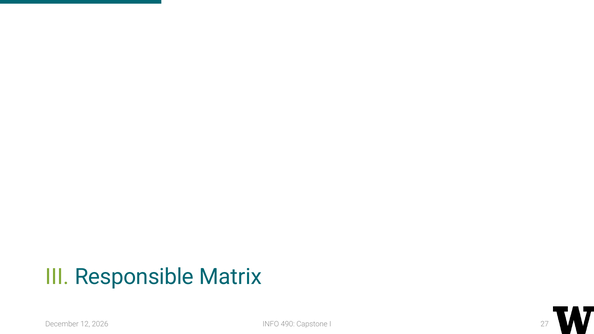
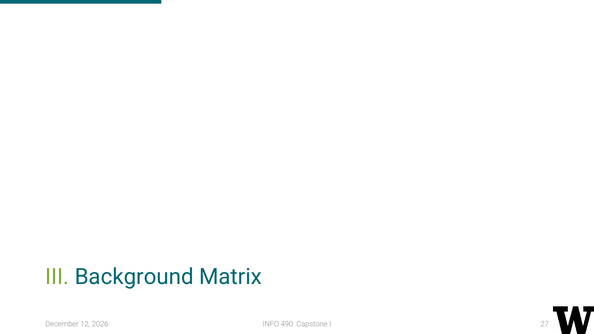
Responsible: Responsible -> Background (134, 277)
